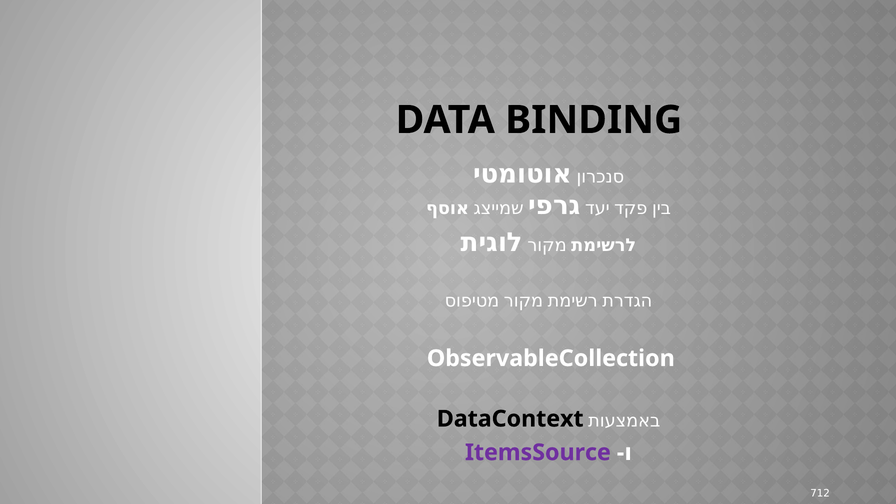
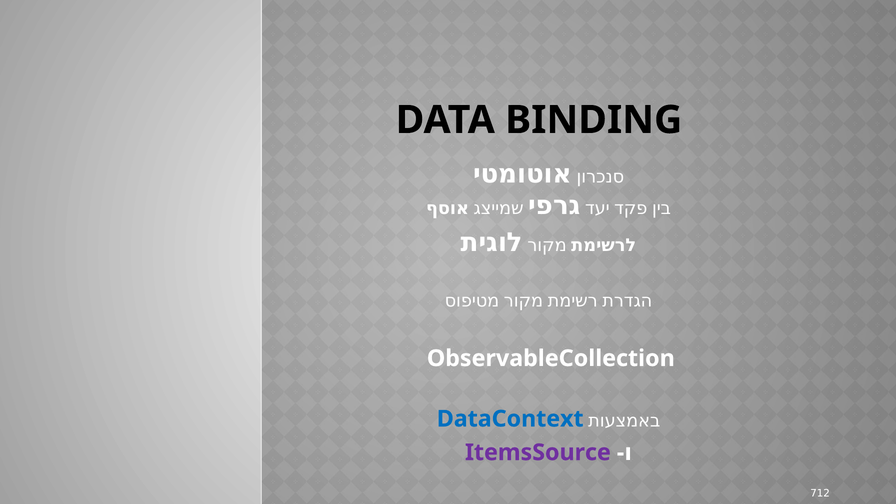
DataContext colour: black -> blue (510, 419)
